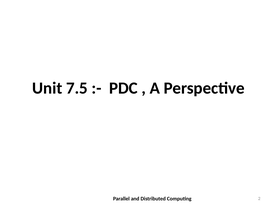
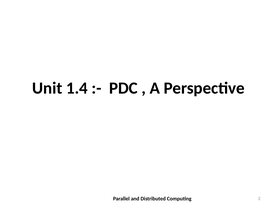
7.5: 7.5 -> 1.4 (77, 88)
